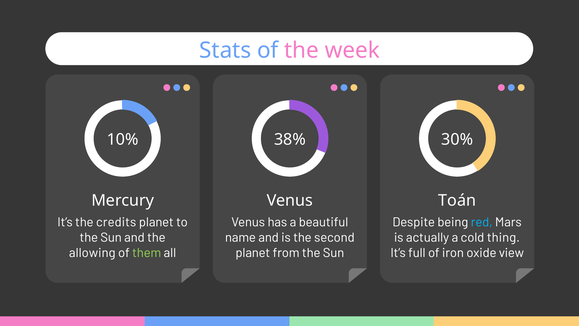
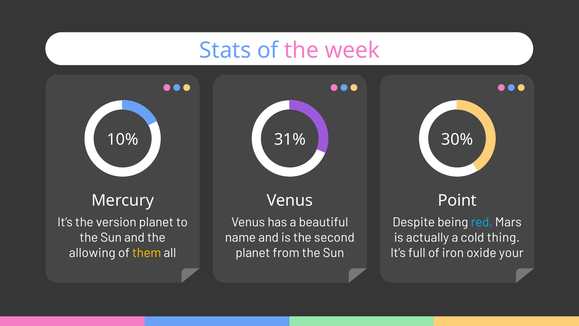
38%: 38% -> 31% (290, 139)
Toán: Toán -> Point (457, 200)
credits: credits -> version (116, 222)
them colour: light green -> yellow (147, 253)
view: view -> your (511, 253)
